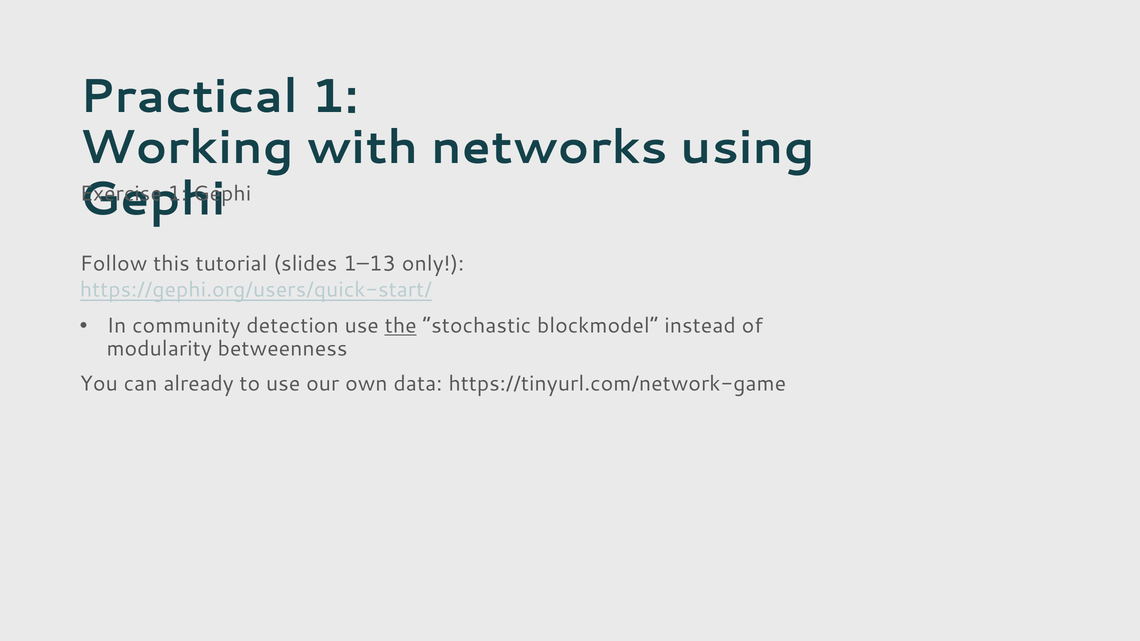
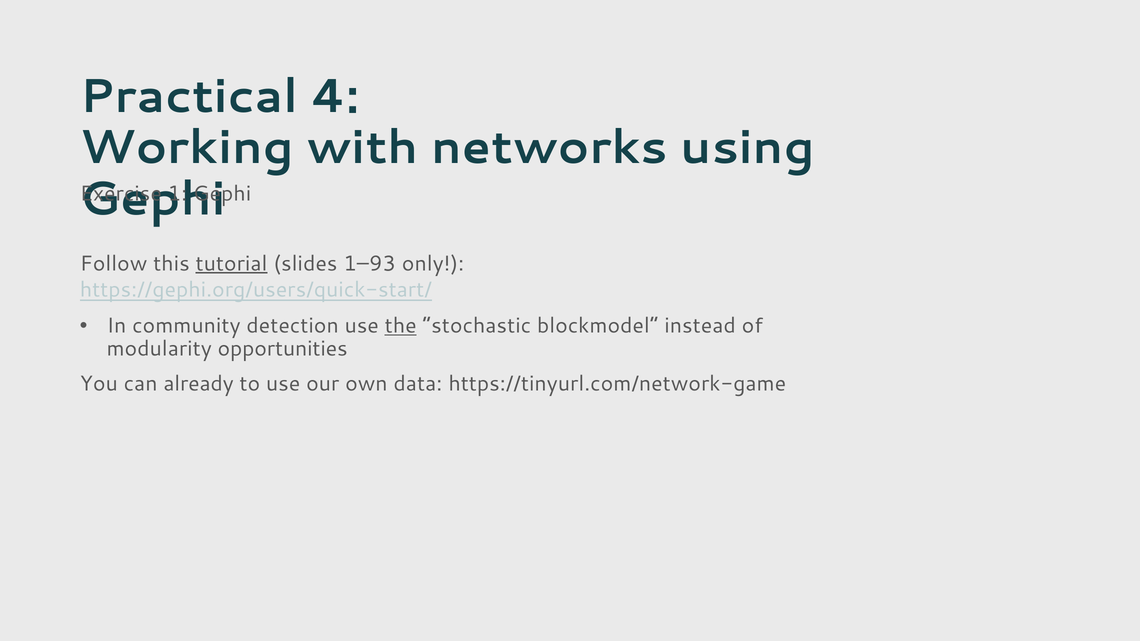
Practical 1: 1 -> 4 (335, 97)
tutorial underline: none -> present (232, 264)
1–13: 1–13 -> 1–93 (370, 264)
betweenness: betweenness -> opportunities (283, 349)
